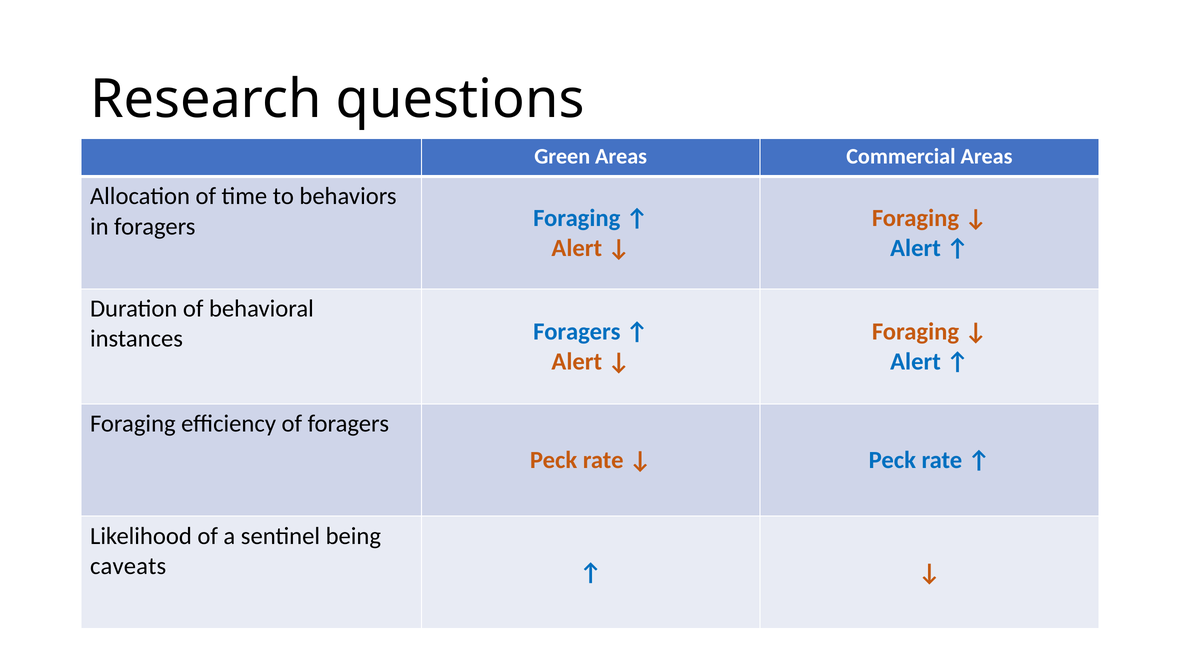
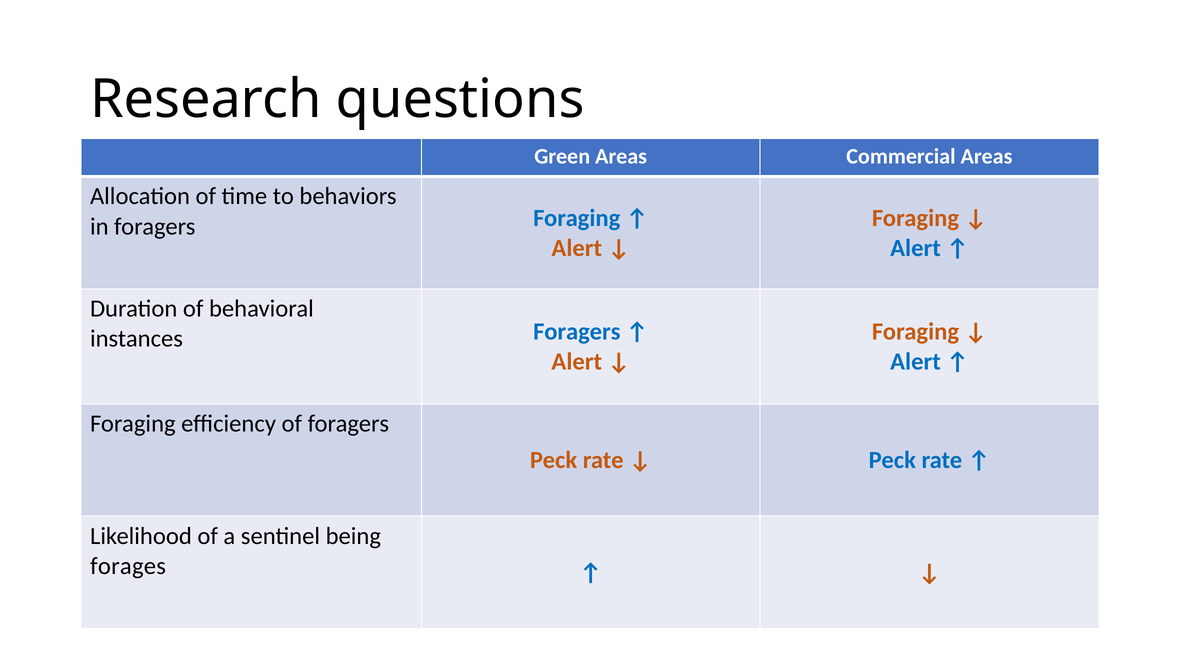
caveats: caveats -> forages (128, 566)
